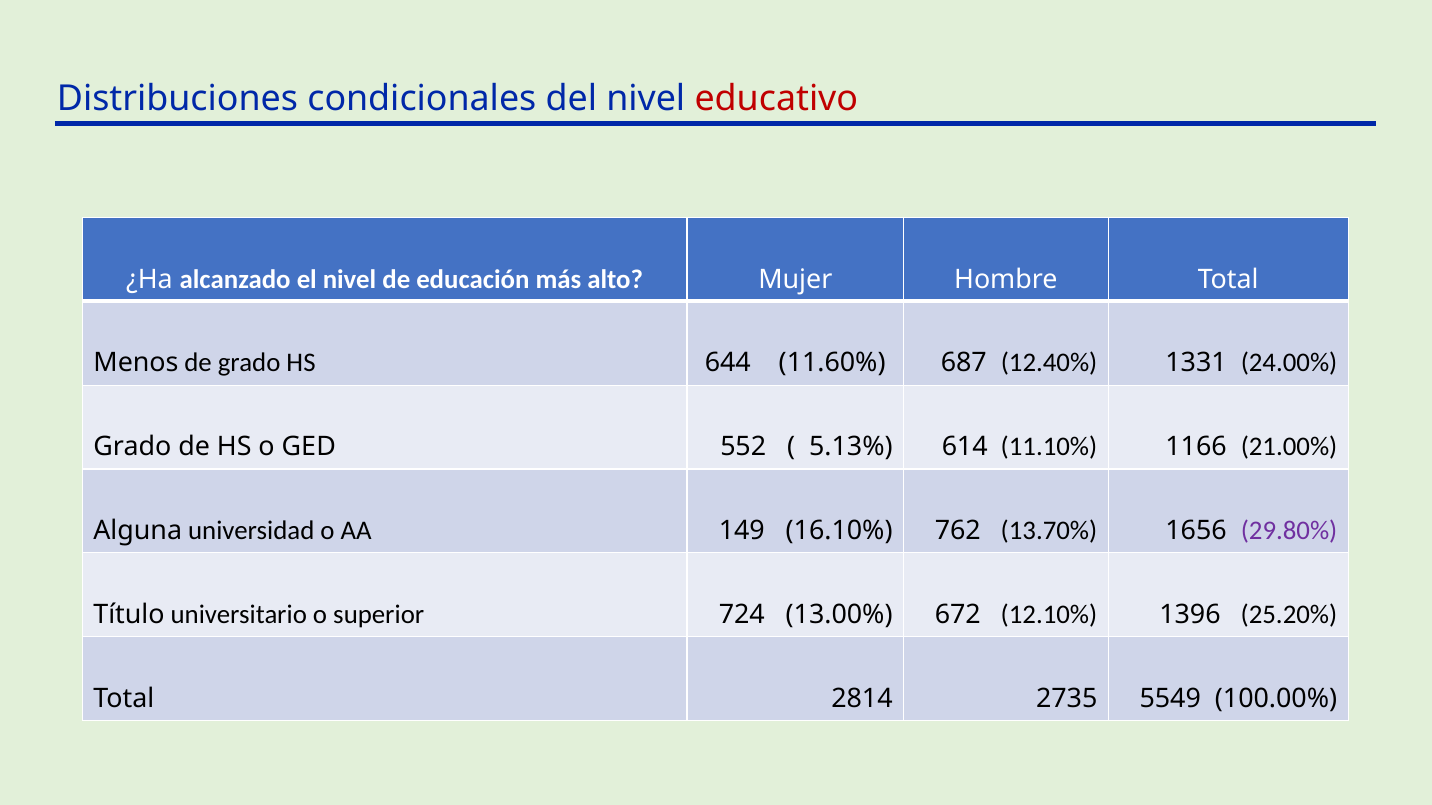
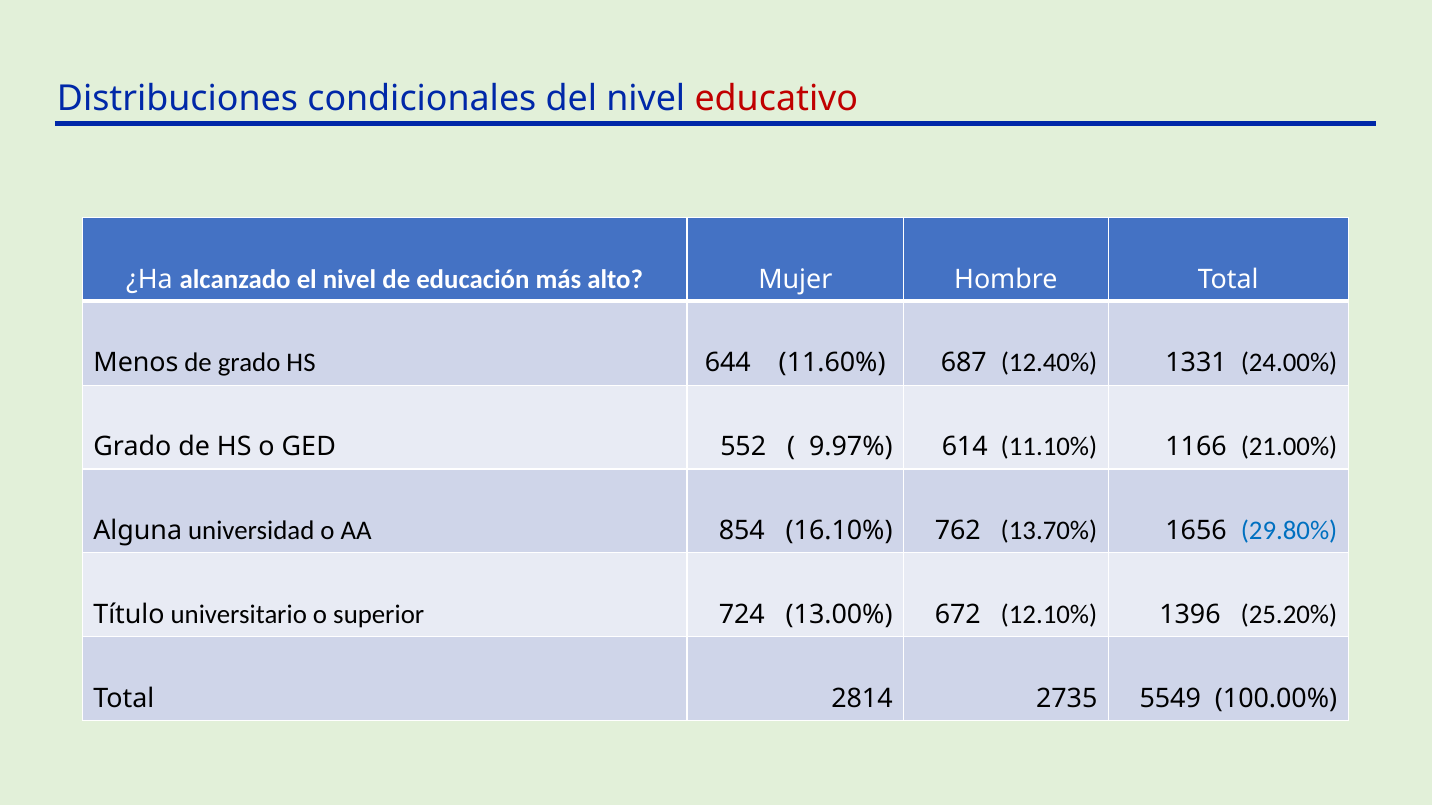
5.13%: 5.13% -> 9.97% (851, 447)
149: 149 -> 854 (742, 531)
29.80% colour: purple -> blue (1289, 531)
